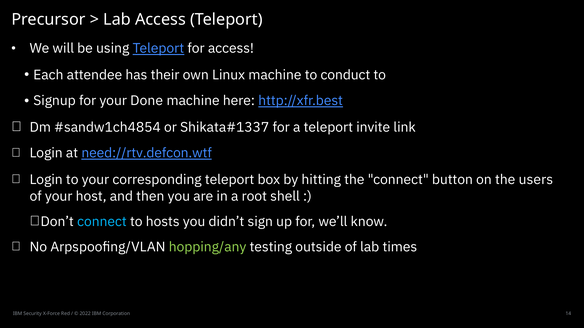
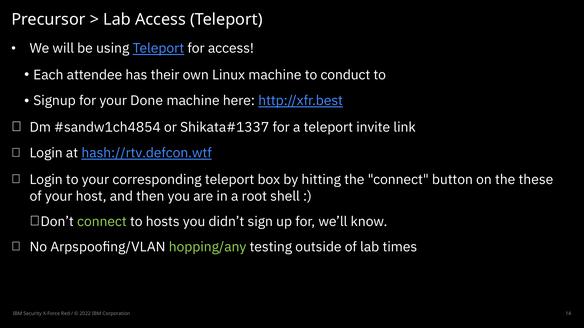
need://rtv.defcon.wtf: need://rtv.defcon.wtf -> hash://rtv.defcon.wtf (147, 153)
users: users -> these (536, 180)
connect colour: light blue -> light green (102, 222)
